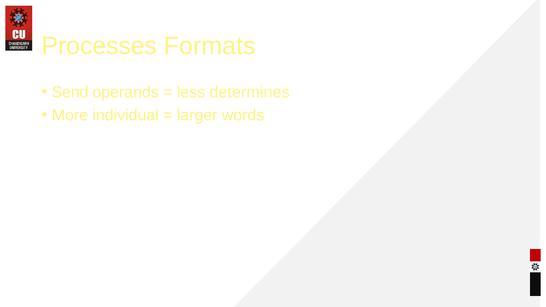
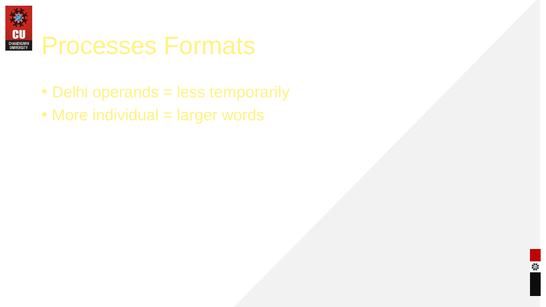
Send: Send -> Delhi (70, 92)
determines: determines -> temporarily (250, 92)
